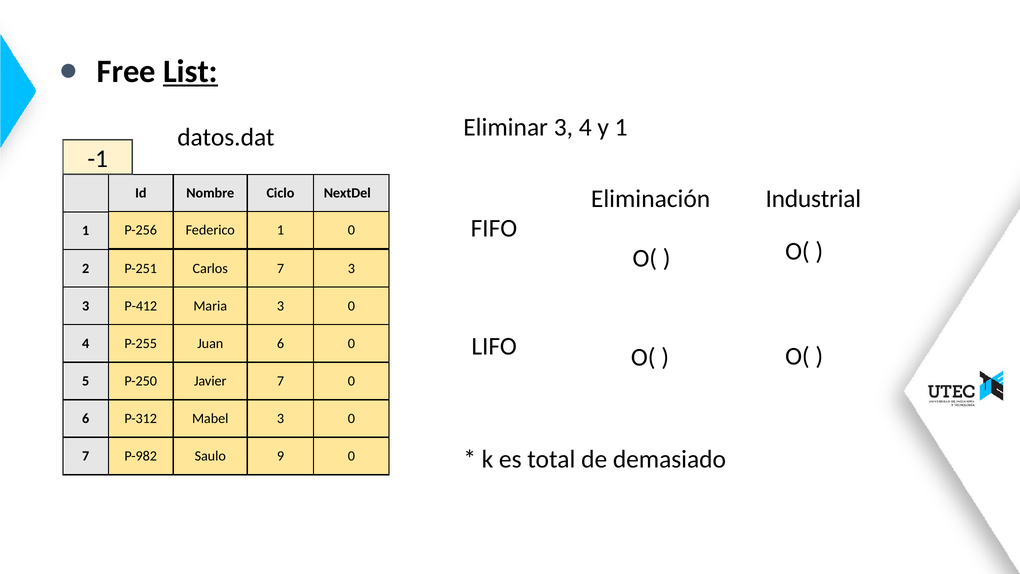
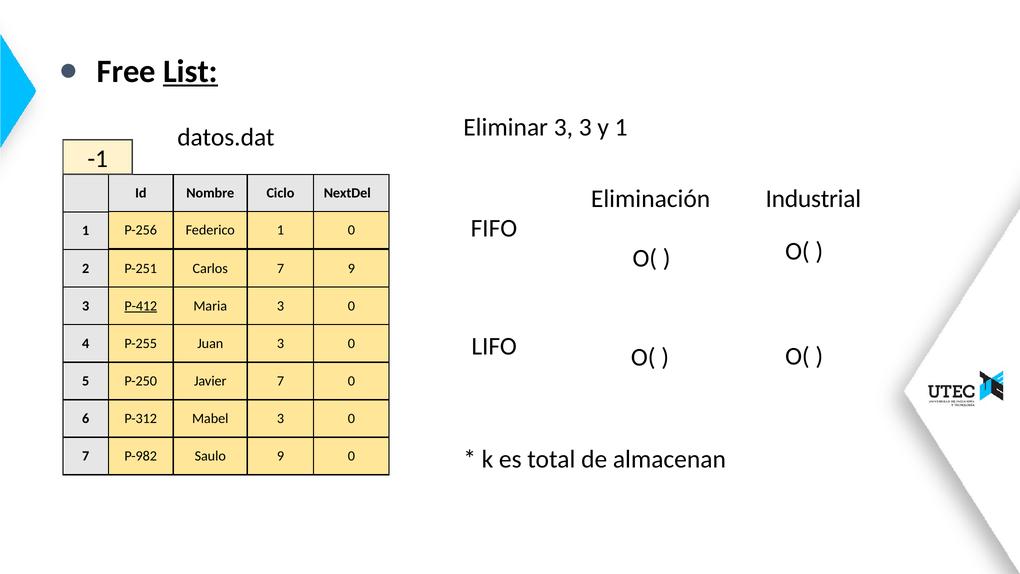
3 4: 4 -> 3 (585, 127)
7 3: 3 -> 9 (351, 268)
P-412 underline: none -> present (141, 306)
Juan 6: 6 -> 3 (280, 343)
demasiado: demasiado -> almacenan (669, 459)
